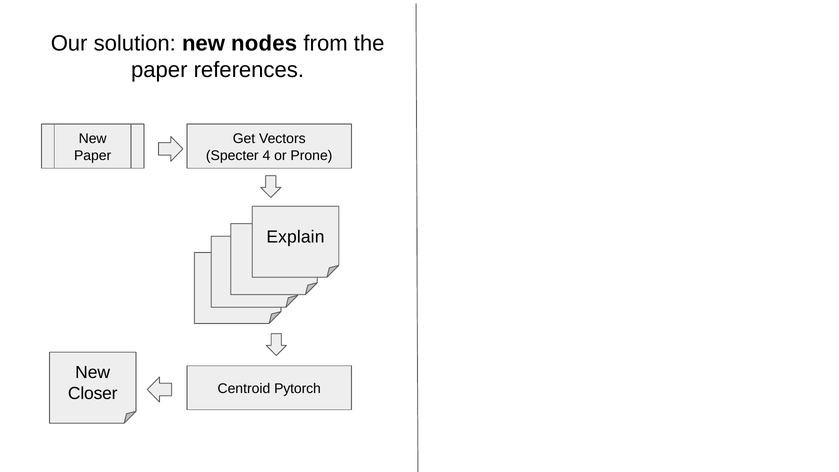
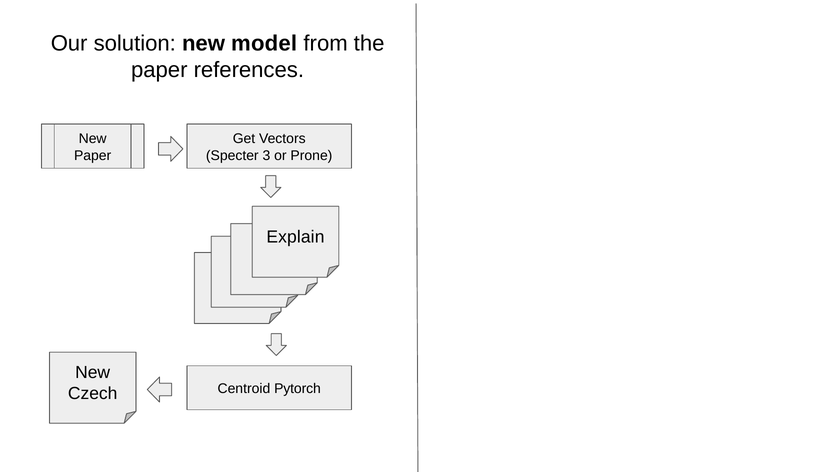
nodes: nodes -> model (264, 43)
4: 4 -> 3 (266, 156)
Closer: Closer -> Czech (93, 393)
